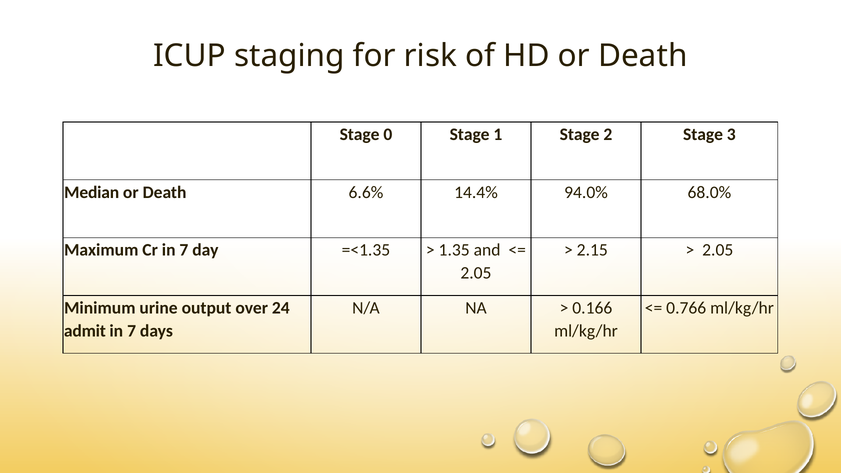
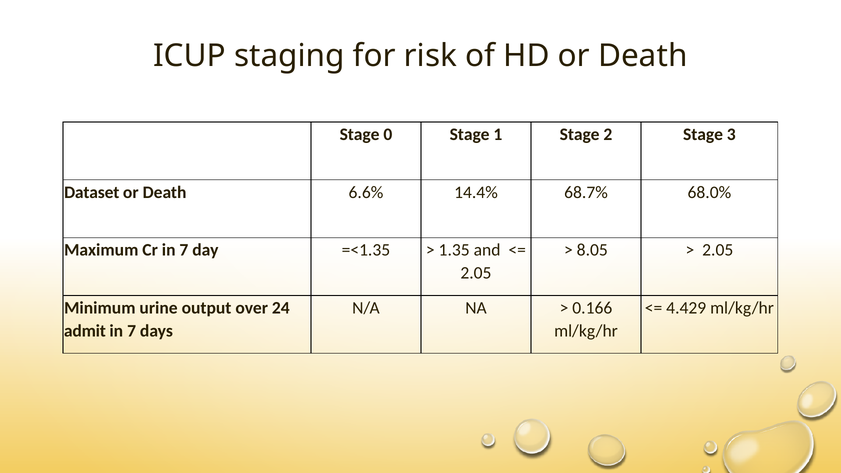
Median: Median -> Dataset (92, 192)
94.0%: 94.0% -> 68.7% (586, 192)
2.15: 2.15 -> 8.05 (592, 250)
0.766: 0.766 -> 4.429 (686, 308)
